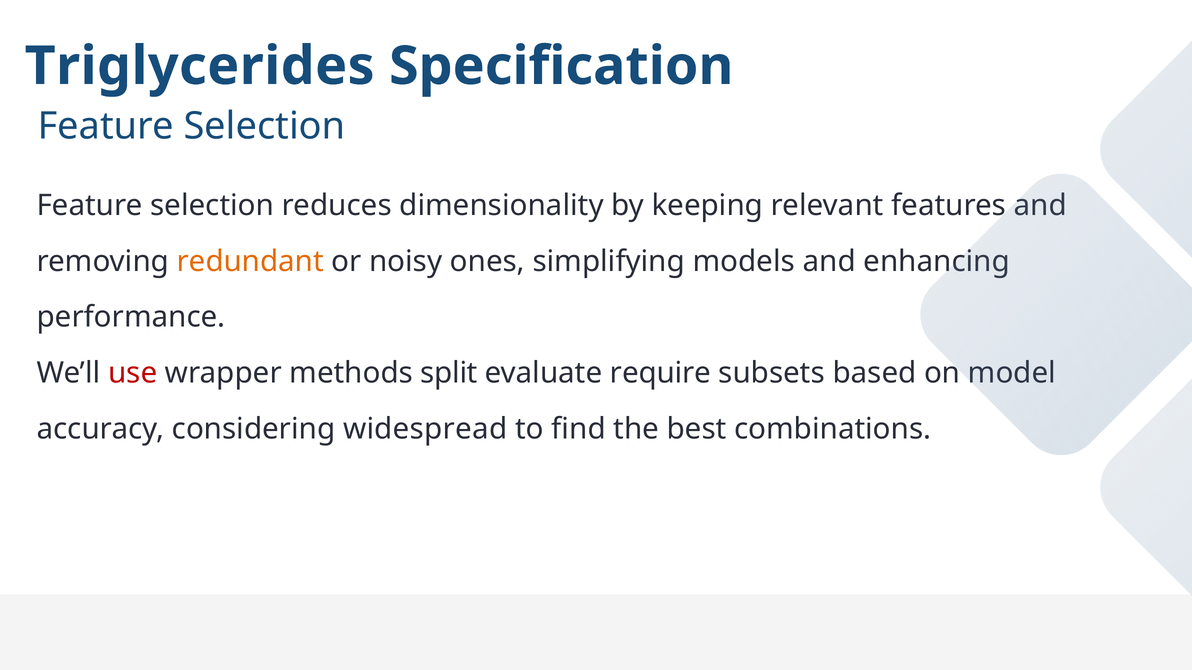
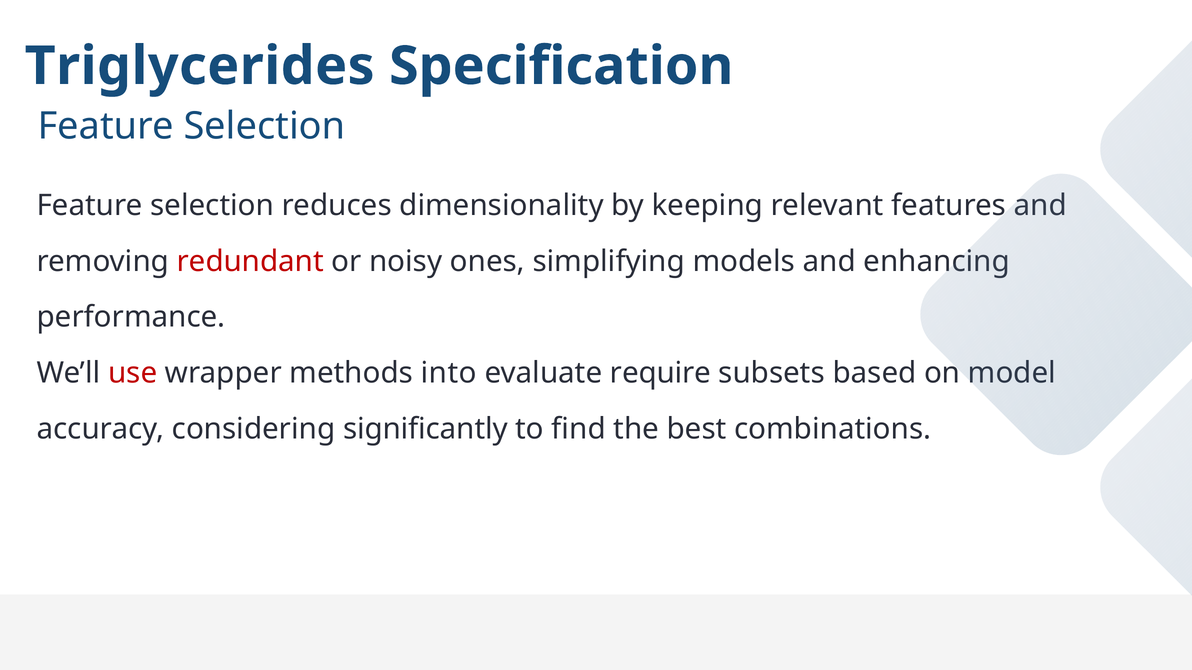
redundant colour: orange -> red (250, 261)
split: split -> into (449, 373)
widespread: widespread -> significantly (425, 429)
